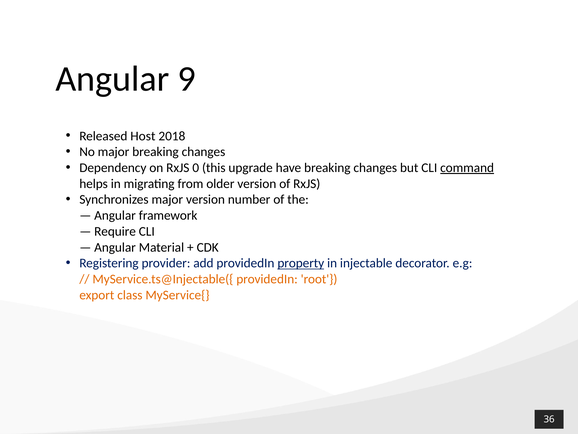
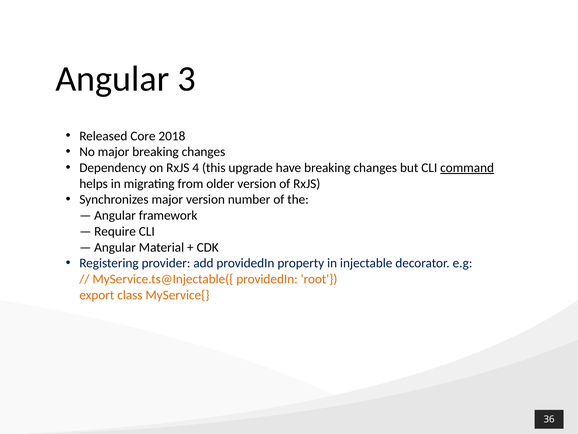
9: 9 -> 3 (187, 79)
Host: Host -> Core (143, 136)
0: 0 -> 4 (196, 168)
property underline: present -> none (301, 263)
